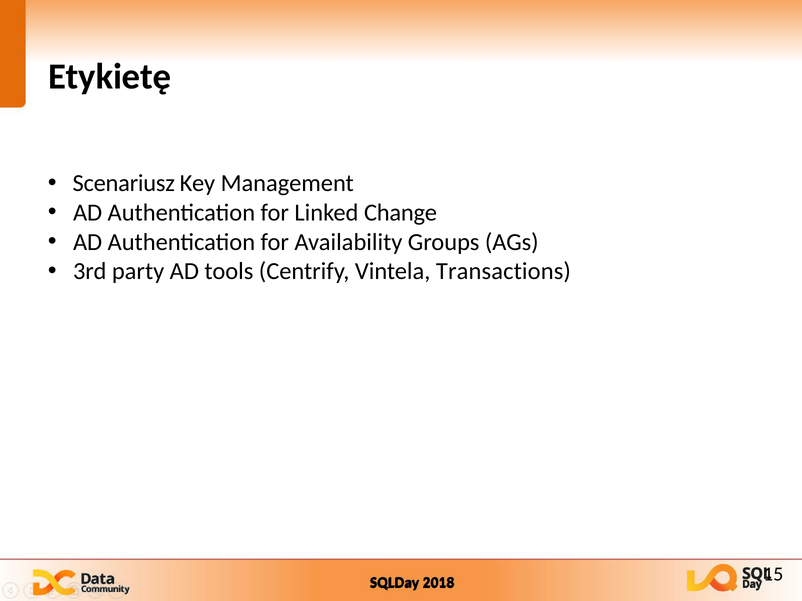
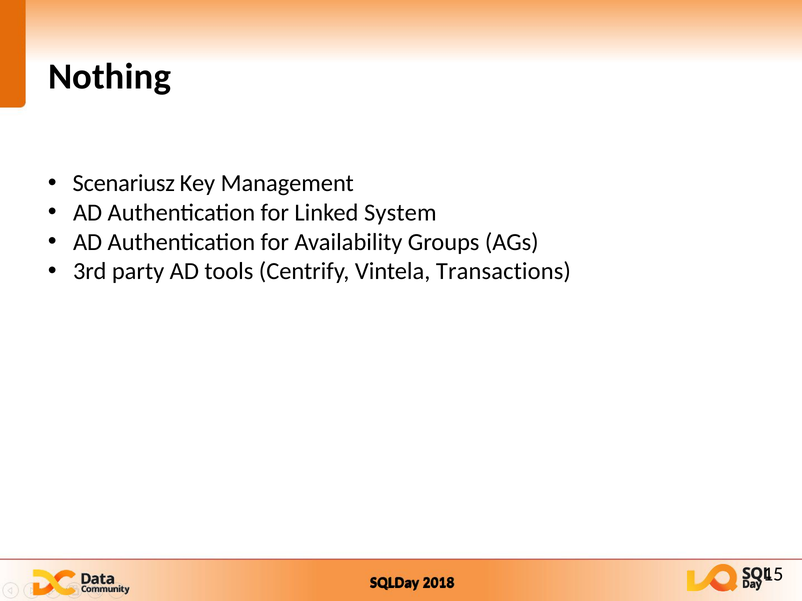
Etykietę: Etykietę -> Nothing (110, 77)
Change: Change -> System (400, 213)
